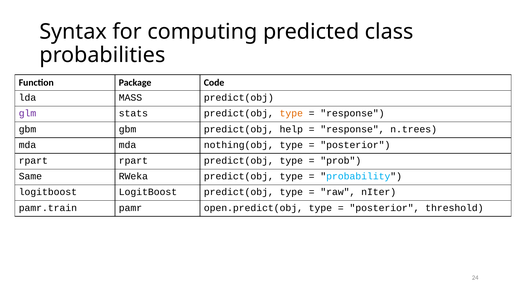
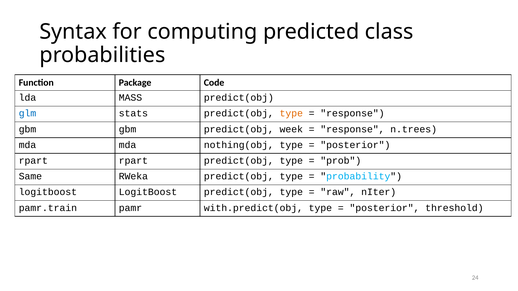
glm colour: purple -> blue (27, 114)
help: help -> week (291, 129)
open.predict(obj: open.predict(obj -> with.predict(obj (253, 208)
